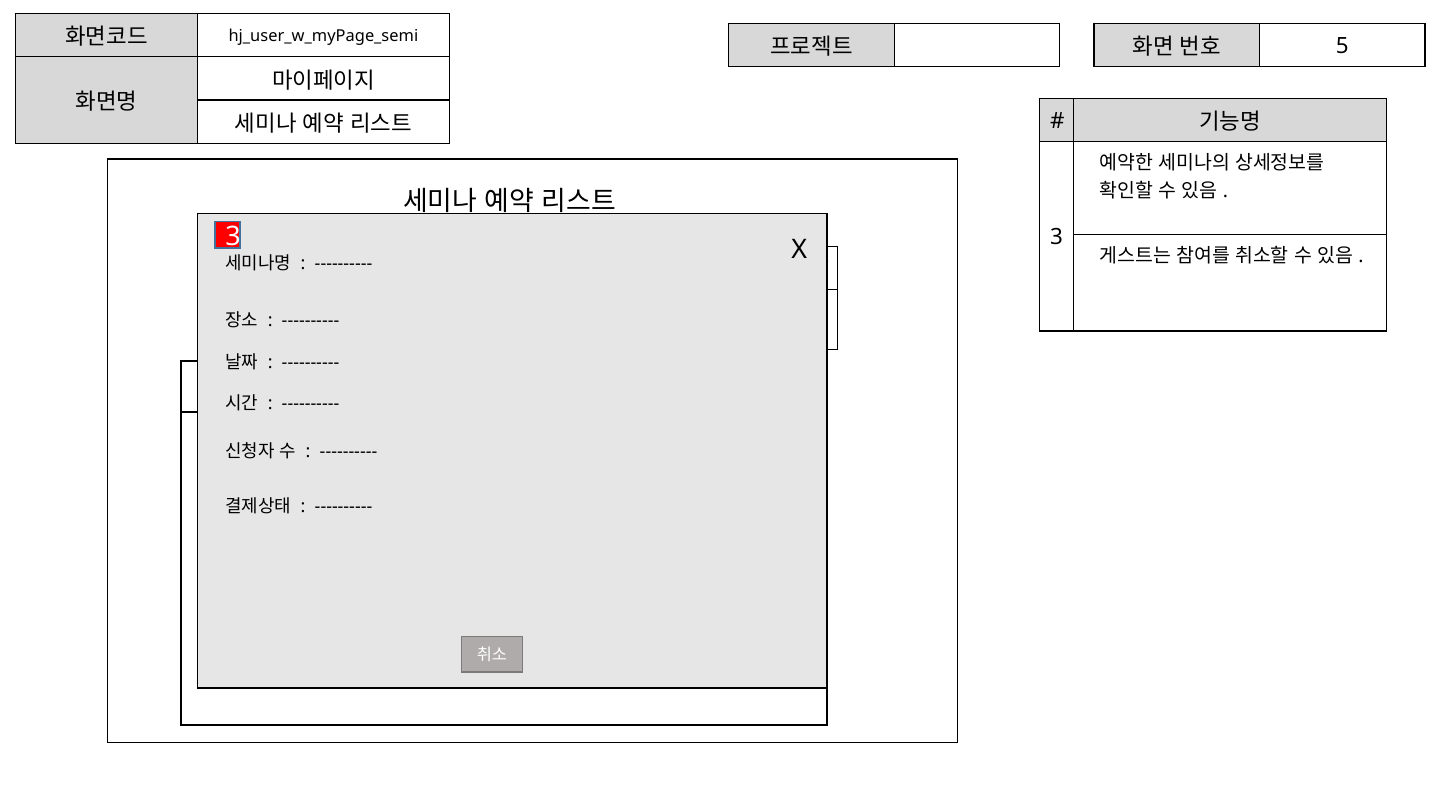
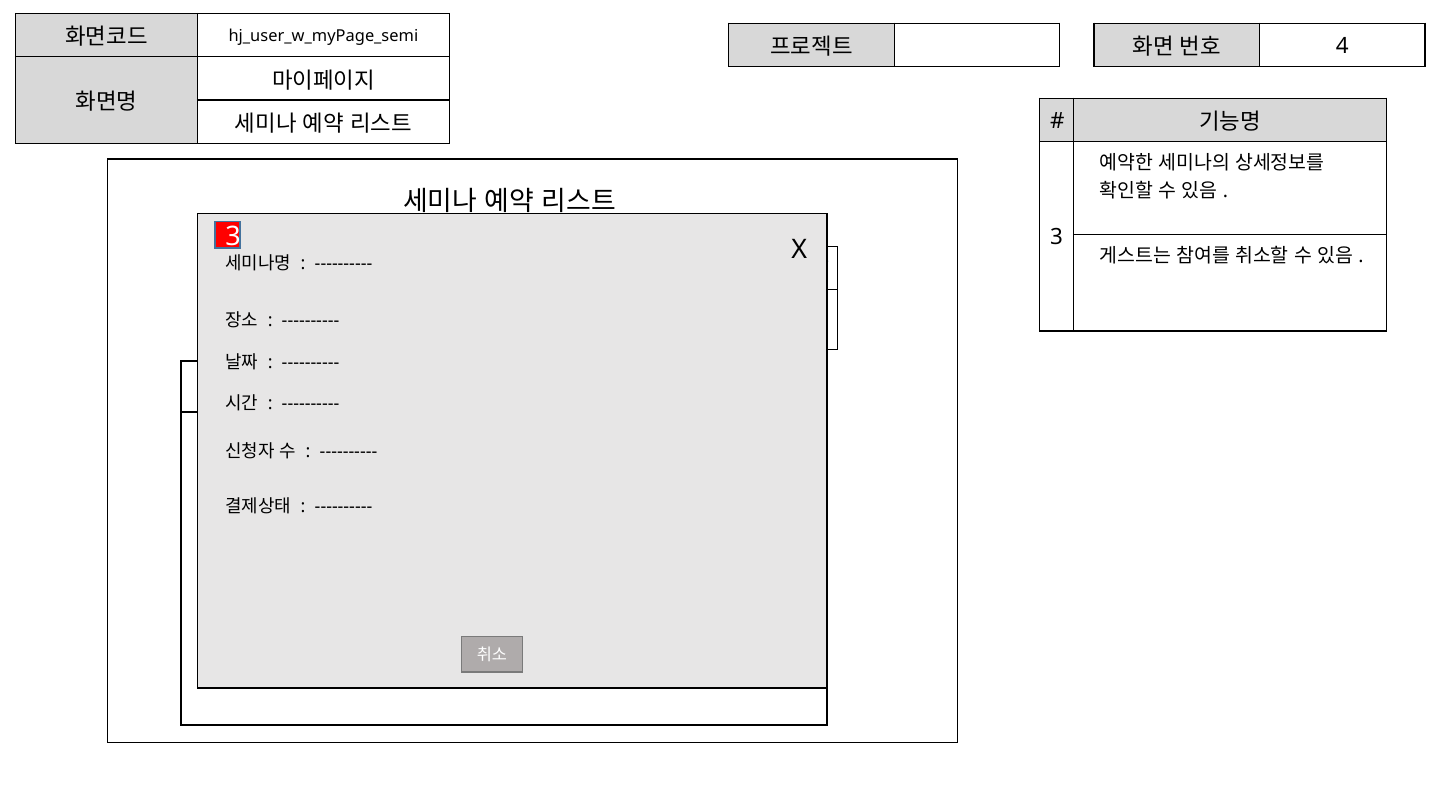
5: 5 -> 4 (1342, 46)
